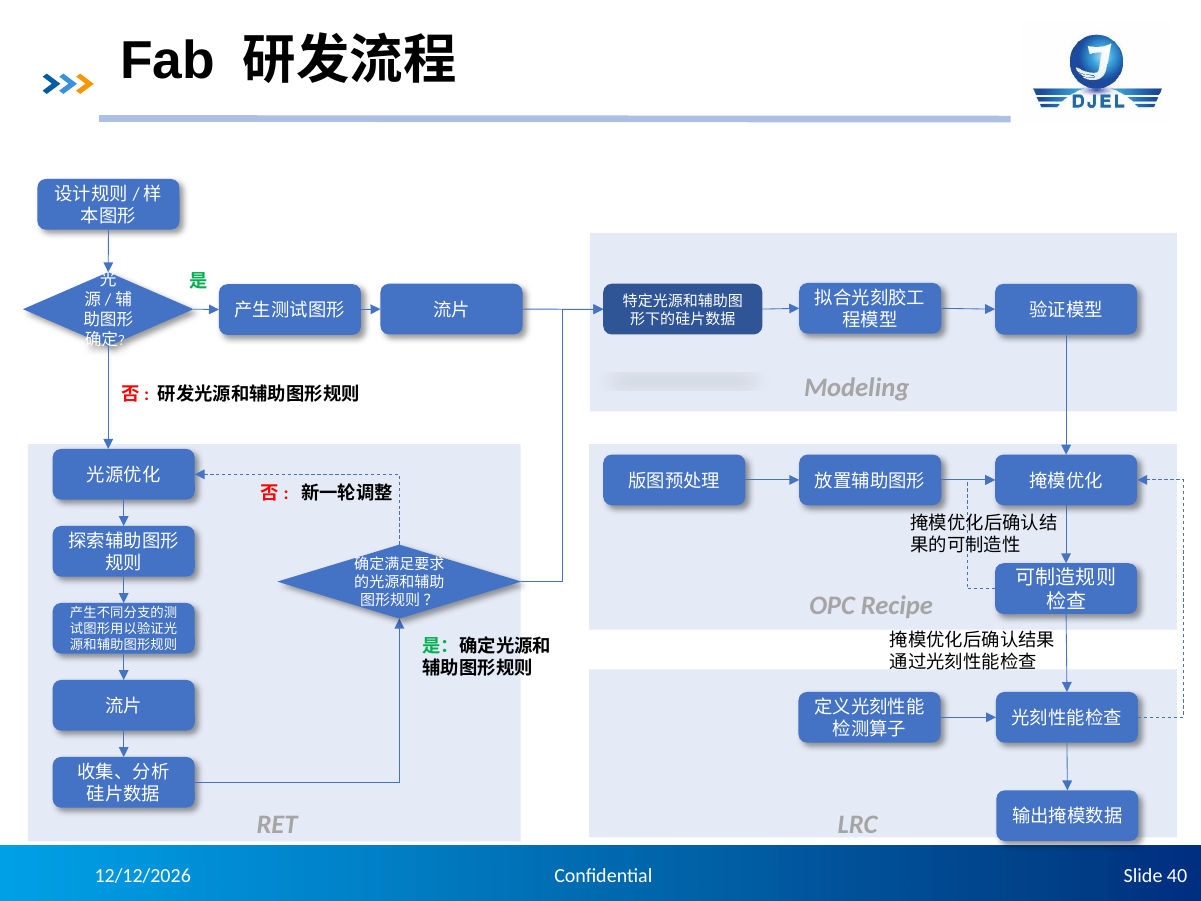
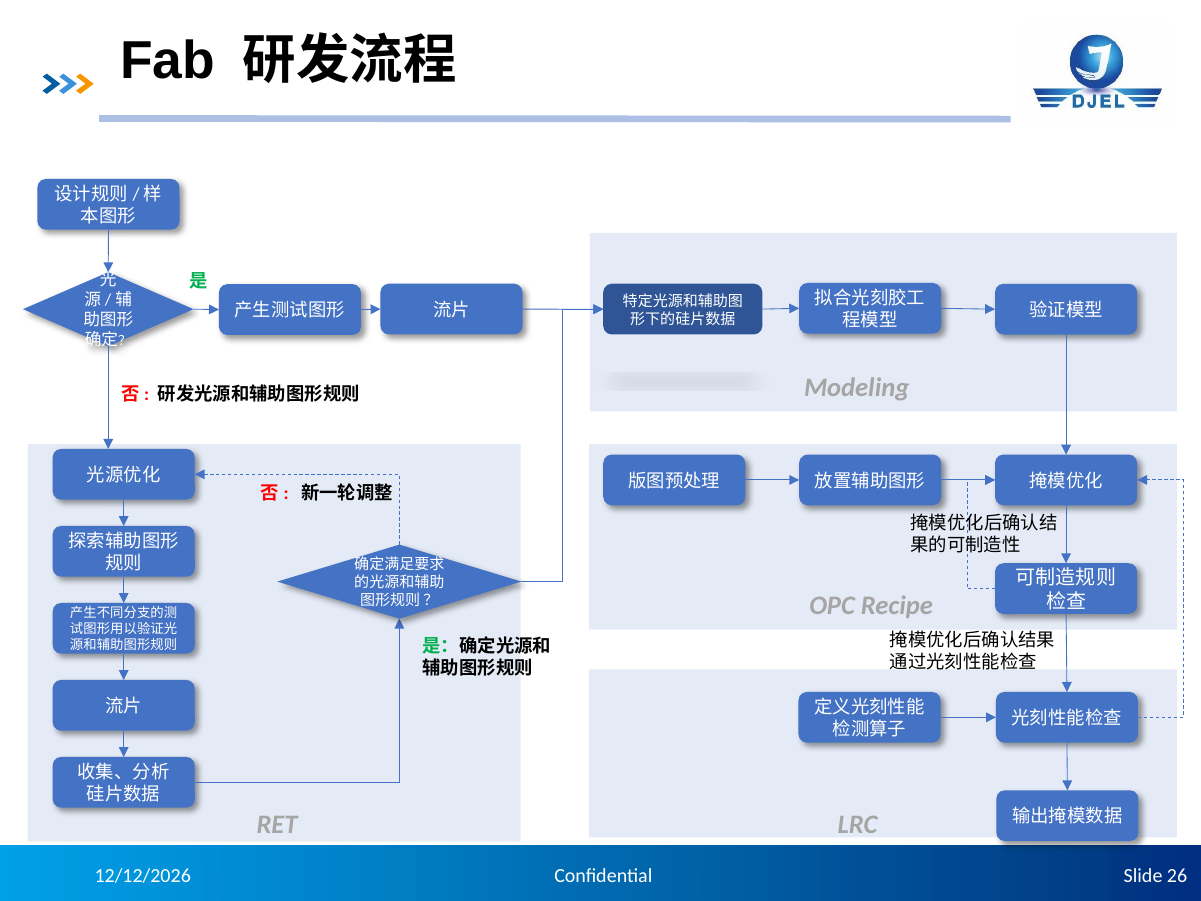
40: 40 -> 26 (1177, 876)
